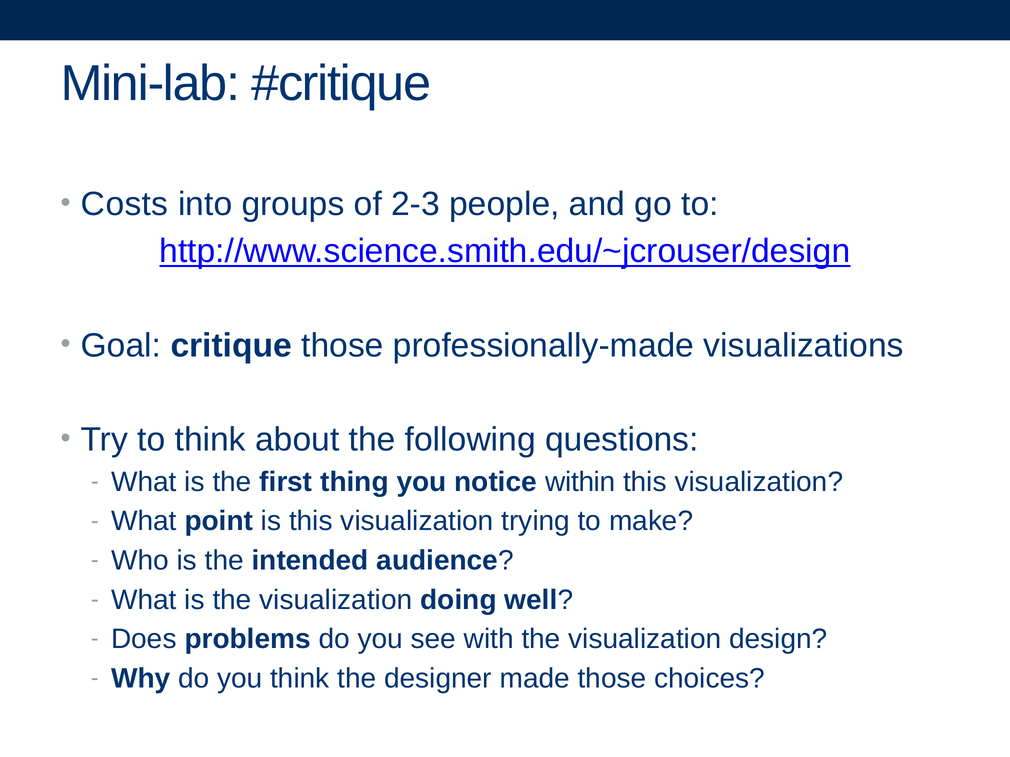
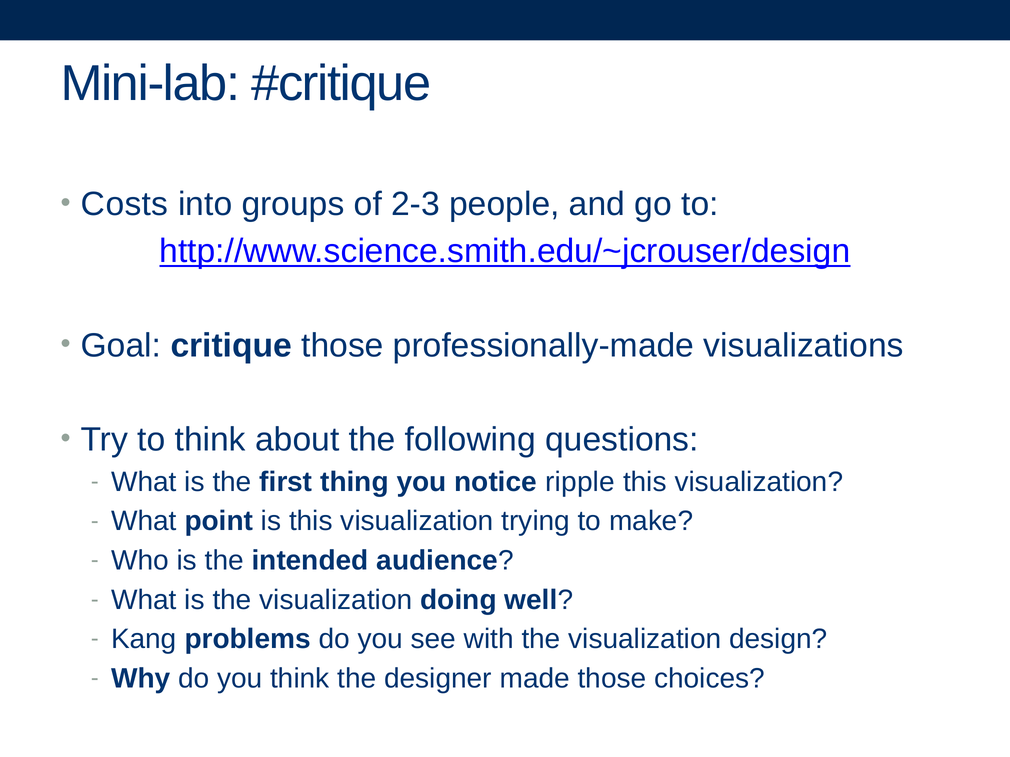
within: within -> ripple (580, 482)
Does: Does -> Kang (144, 640)
